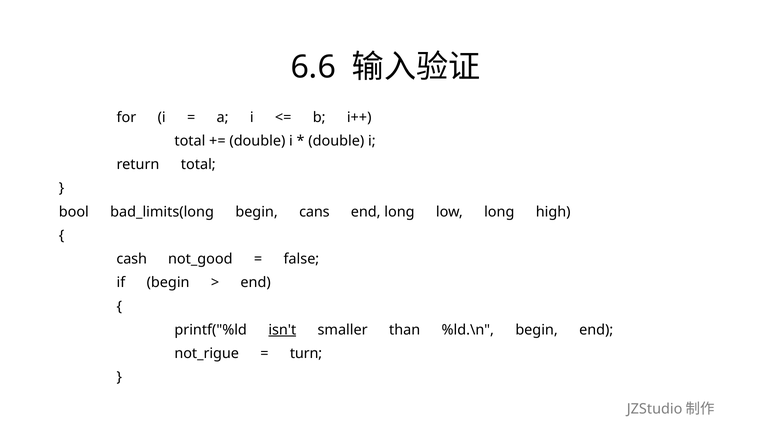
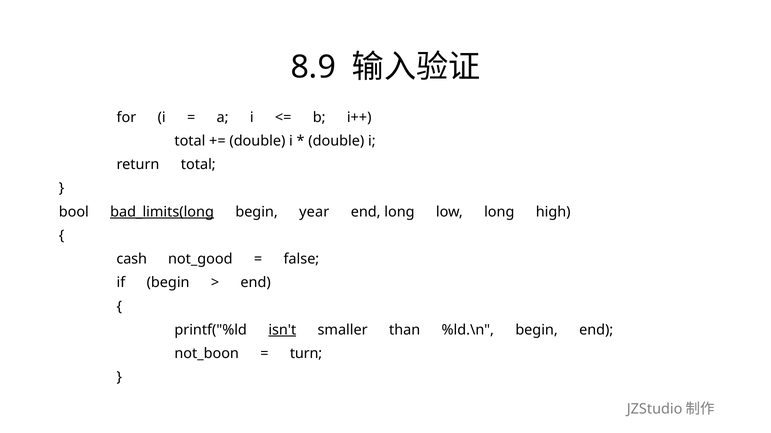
6.6: 6.6 -> 8.9 (313, 67)
bad_limits(long underline: none -> present (162, 212)
cans: cans -> year (314, 212)
not_rigue: not_rigue -> not_boon (207, 354)
